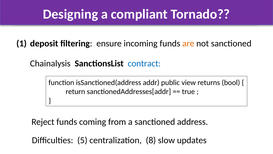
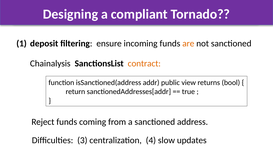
contract colour: blue -> orange (144, 63)
5: 5 -> 3 (82, 140)
8: 8 -> 4 (151, 140)
